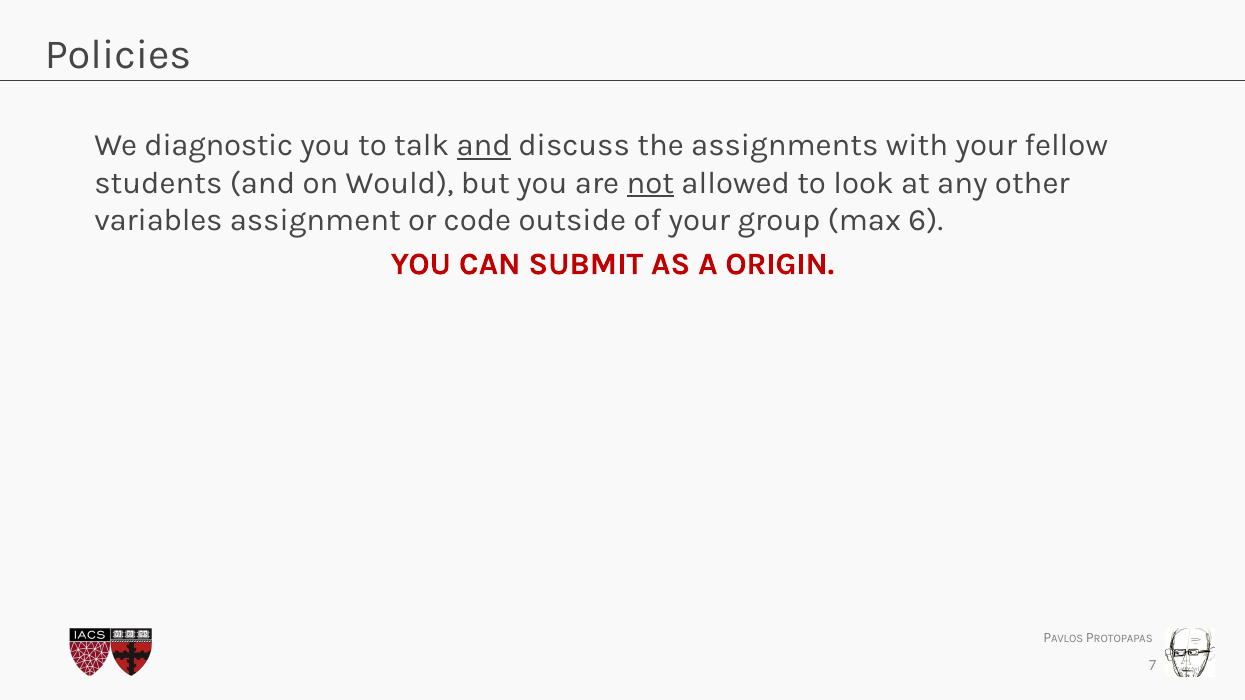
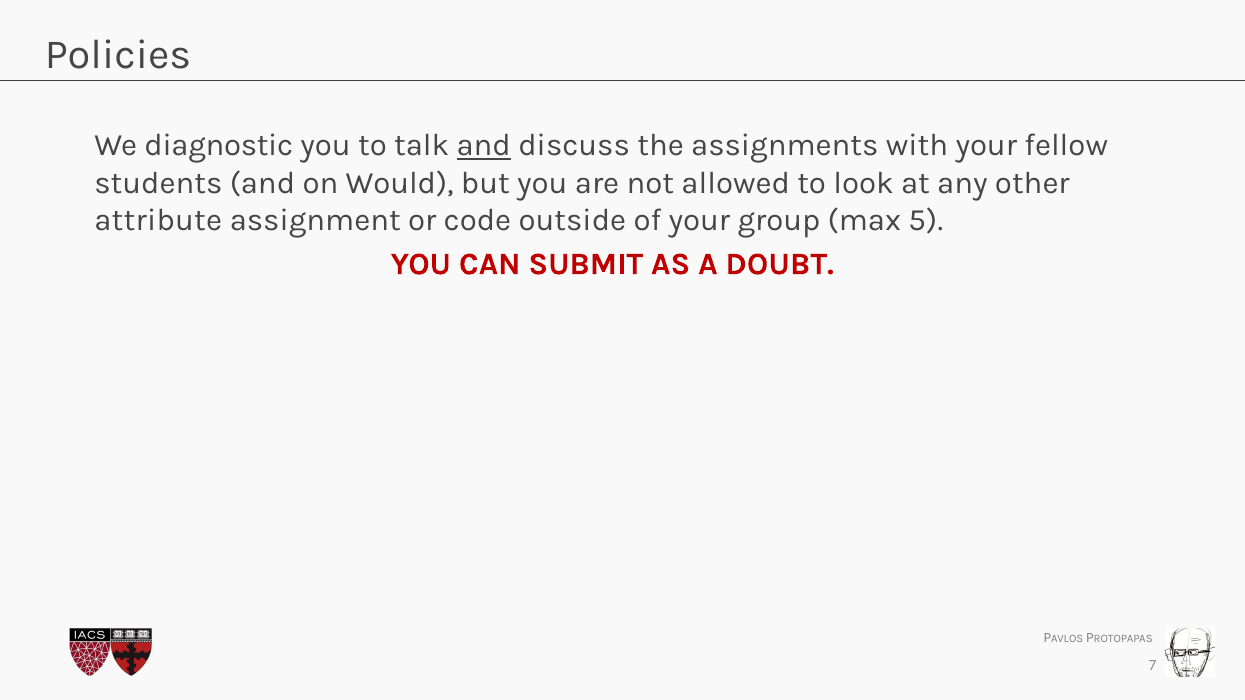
not underline: present -> none (650, 183)
variables: variables -> attribute (158, 220)
6: 6 -> 5 (926, 220)
ORIGIN: ORIGIN -> DOUBT (780, 264)
